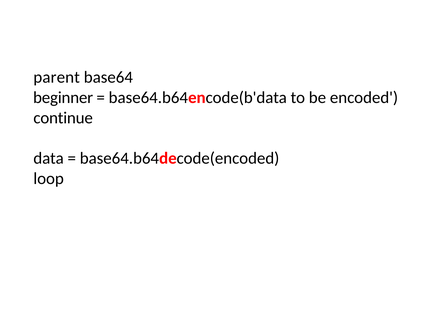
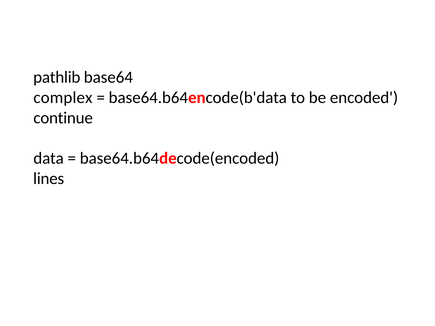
parent: parent -> pathlib (57, 77)
beginner: beginner -> complex (63, 98)
loop: loop -> lines (49, 179)
